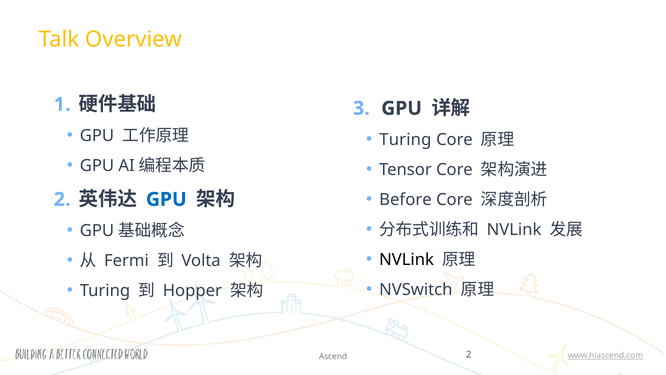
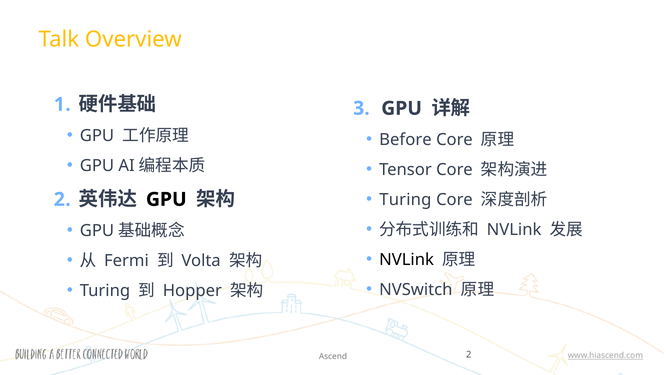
Turing: Turing -> Before (405, 140)
Before: Before -> Turing (405, 200)
GPU colour: blue -> black (166, 199)
